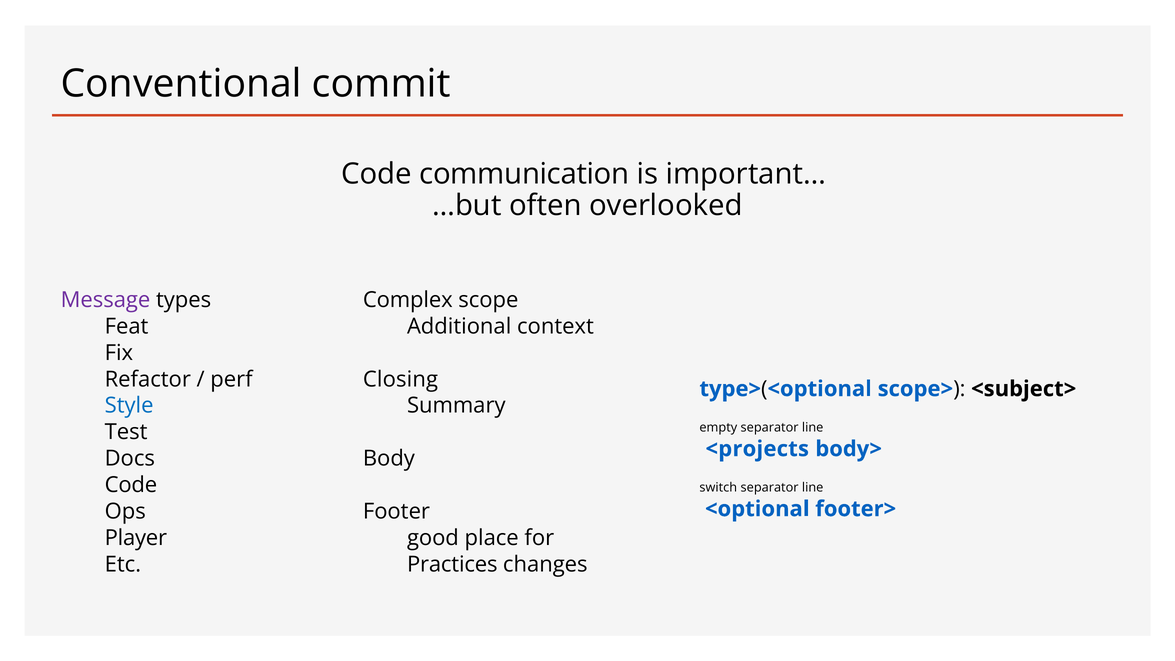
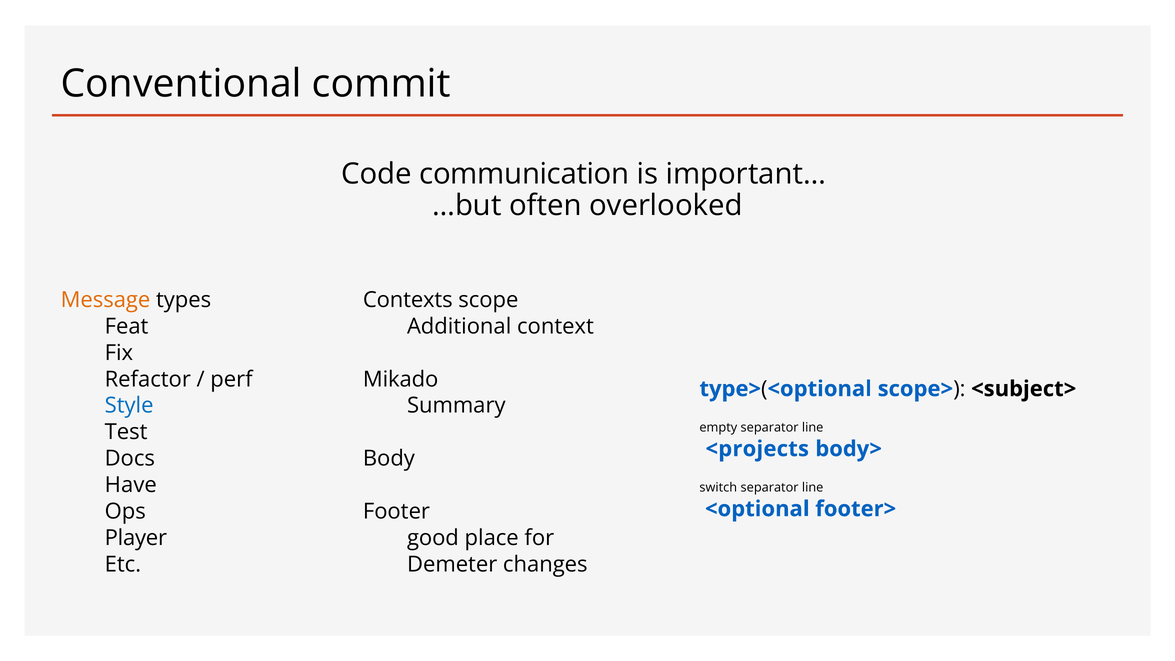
Message colour: purple -> orange (105, 300)
Complex: Complex -> Contexts (408, 300)
Closing: Closing -> Mikado (401, 379)
Code: Code -> Have (131, 485)
Practices: Practices -> Demeter (452, 564)
